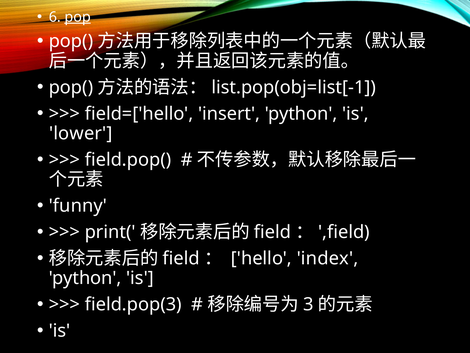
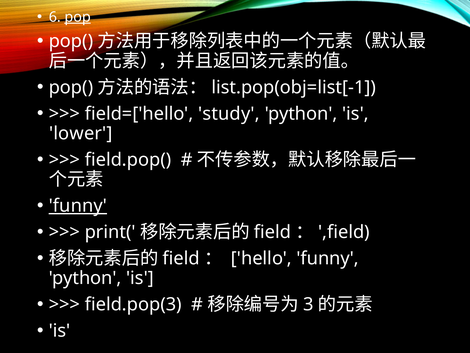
insert: insert -> study (229, 113)
funny underline: none -> present (78, 206)
hello index: index -> funny (328, 258)
